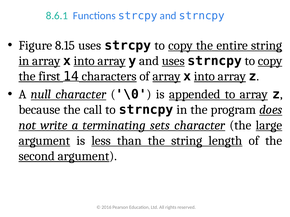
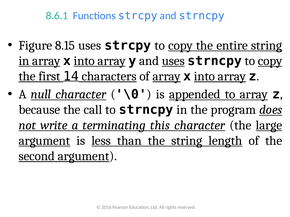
sets: sets -> this (160, 125)
